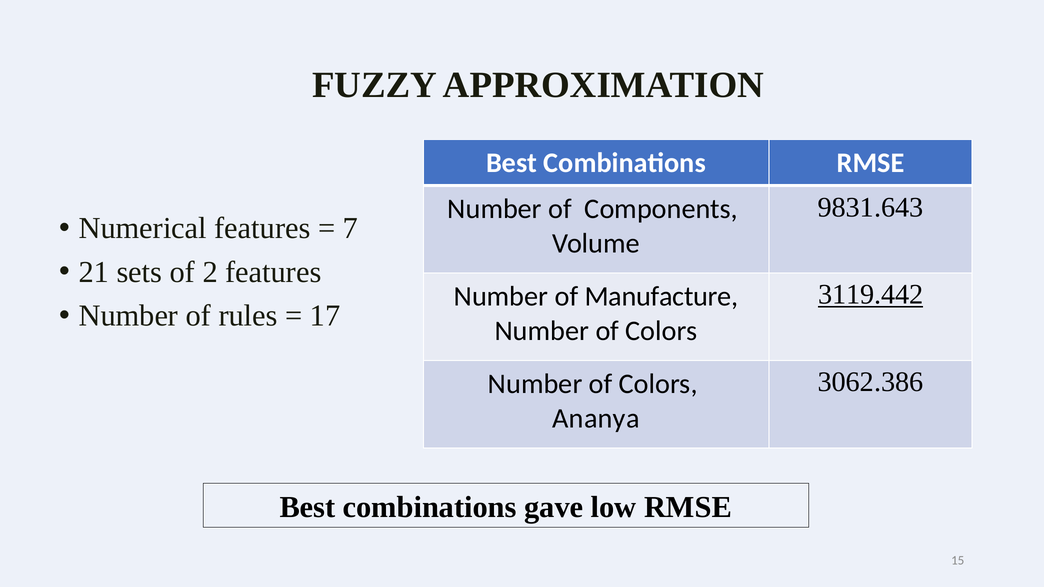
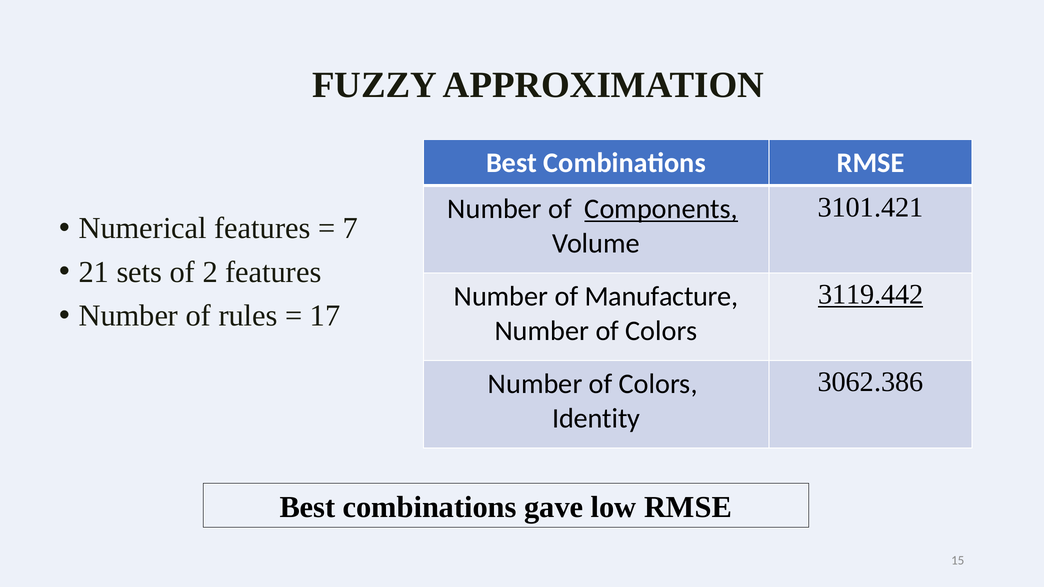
9831.643: 9831.643 -> 3101.421 (871, 207)
Components underline: none -> present (661, 209)
Ananya: Ananya -> Identity (596, 419)
